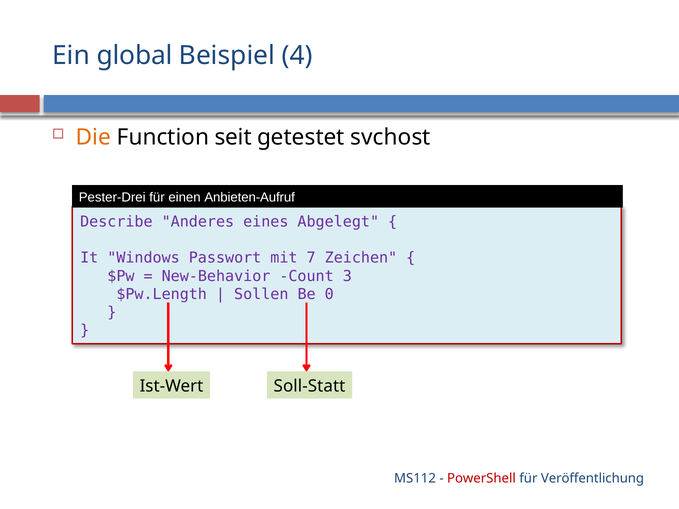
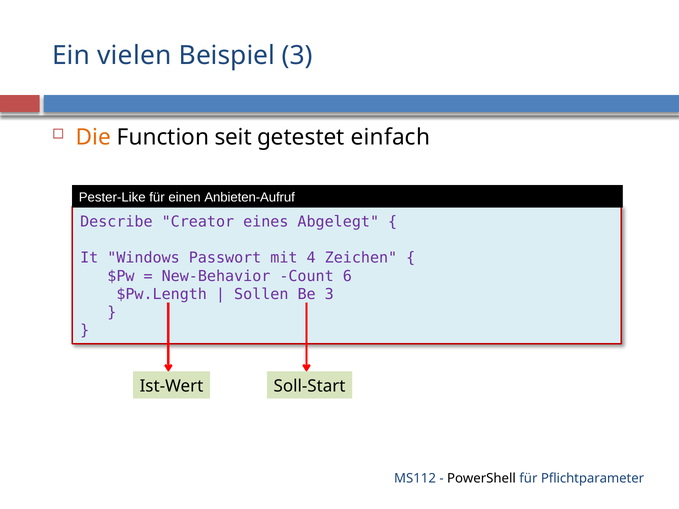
global: global -> vielen (134, 56)
Beispiel 4: 4 -> 3 (297, 56)
svchost: svchost -> einfach (390, 137)
Pester-Drei: Pester-Drei -> Pester-Like (112, 197)
Anderes: Anderes -> Creator (198, 222)
7: 7 -> 4 (311, 258)
3: 3 -> 6 (347, 276)
Be 0: 0 -> 3 (329, 294)
Soll-Statt: Soll-Statt -> Soll-Start (310, 386)
PowerShell colour: red -> black (481, 478)
Veröffentlichung: Veröffentlichung -> Pflichtparameter (593, 478)
